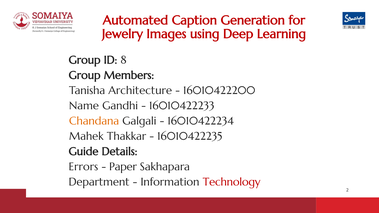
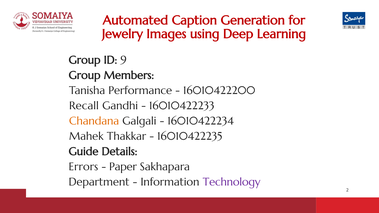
8: 8 -> 9 (124, 60)
Architecture: Architecture -> Performance (140, 91)
Name: Name -> Recall (84, 106)
Technology colour: red -> purple (232, 182)
